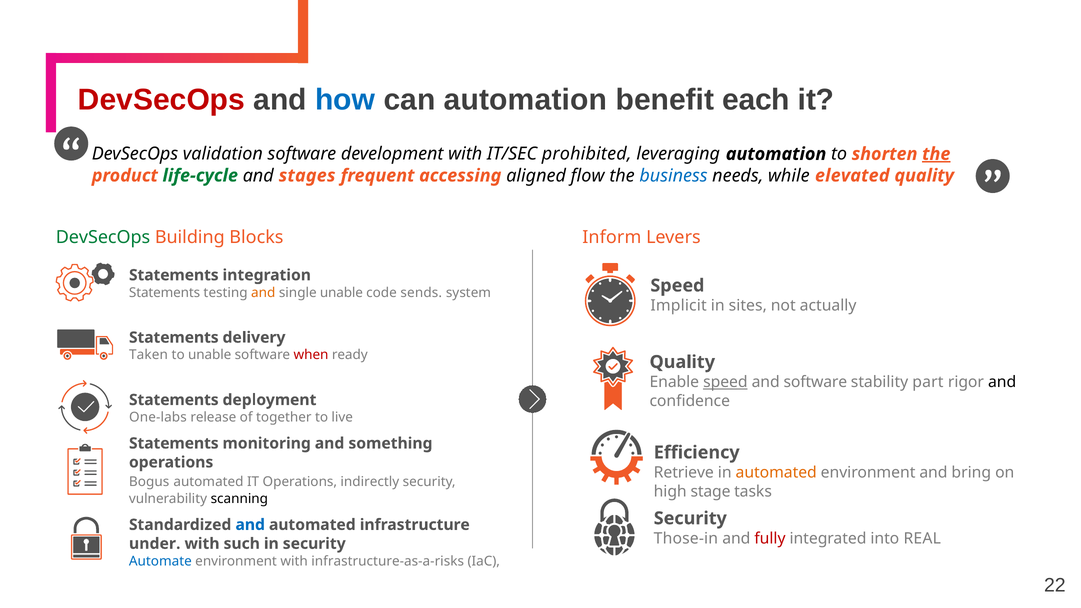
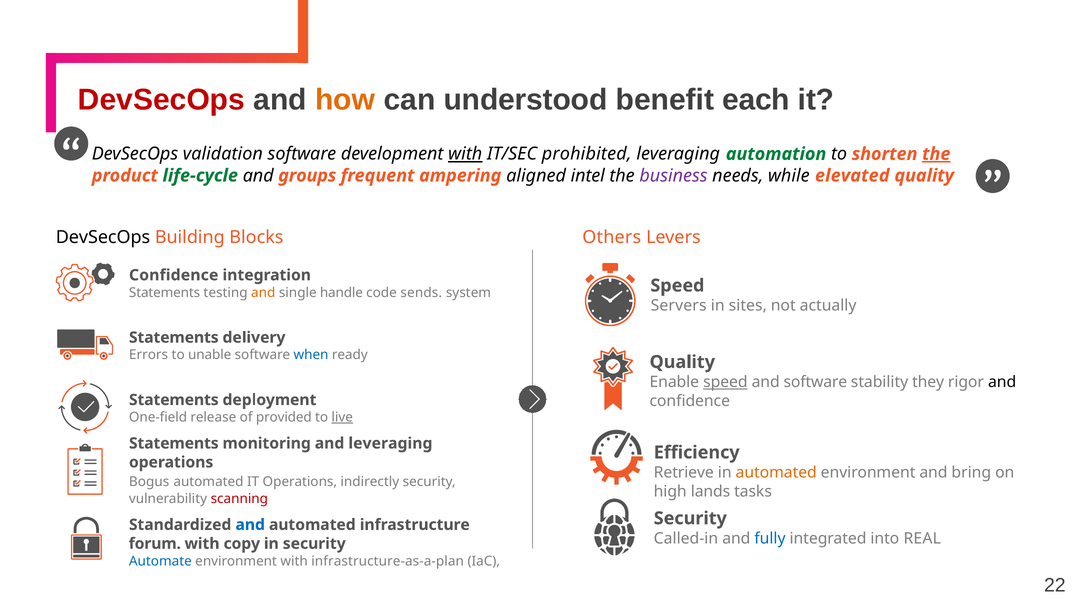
how colour: blue -> orange (345, 100)
can automation: automation -> understood (526, 100)
with underline: none -> present (465, 154)
automation colour: black -> green (776, 154)
stages: stages -> groups (307, 176)
accessing: accessing -> ampering (460, 176)
flow: flow -> intel (588, 176)
business colour: blue -> purple (674, 176)
DevSecOps colour: green -> black (103, 237)
Inform: Inform -> Others (612, 237)
Statements: Statements -> Confidence (174, 275)
single unable: unable -> handle (341, 293)
Implicit: Implicit -> Servers (679, 306)
Taken: Taken -> Errors (149, 355)
when colour: red -> blue (311, 355)
part: part -> they (928, 382)
One-labs: One-labs -> One-field (158, 417)
together: together -> provided (284, 417)
live underline: none -> present (342, 417)
and something: something -> leveraging (390, 443)
stage: stage -> lands (711, 492)
scanning colour: black -> red (239, 499)
Those-in: Those-in -> Called-in (686, 538)
fully colour: red -> blue (770, 538)
under: under -> forum (155, 544)
such: such -> copy (242, 544)
infrastructure-as-a-risks: infrastructure-as-a-risks -> infrastructure-as-a-plan (388, 561)
